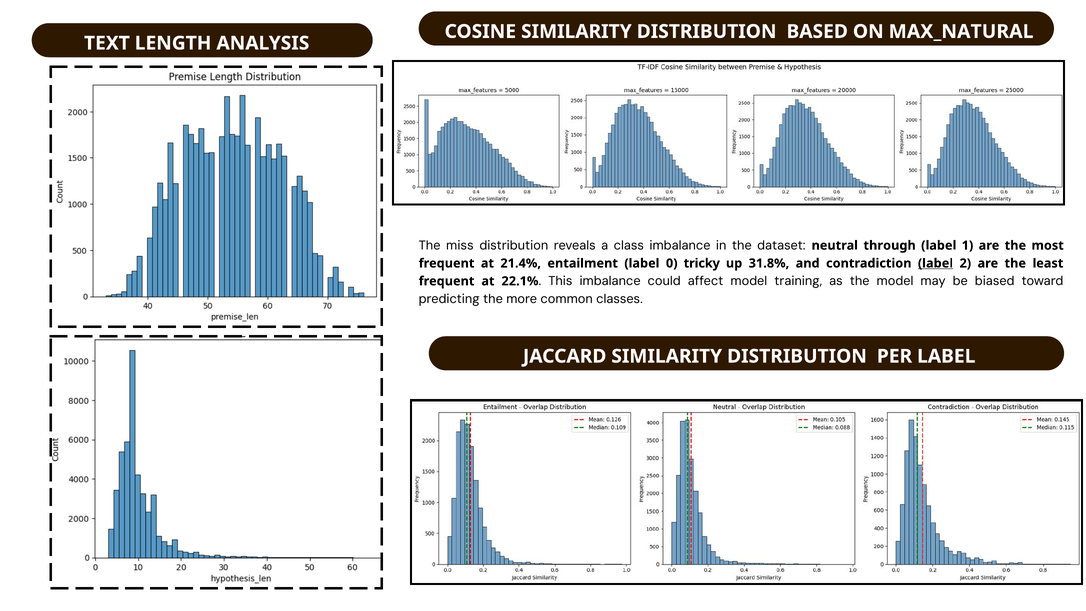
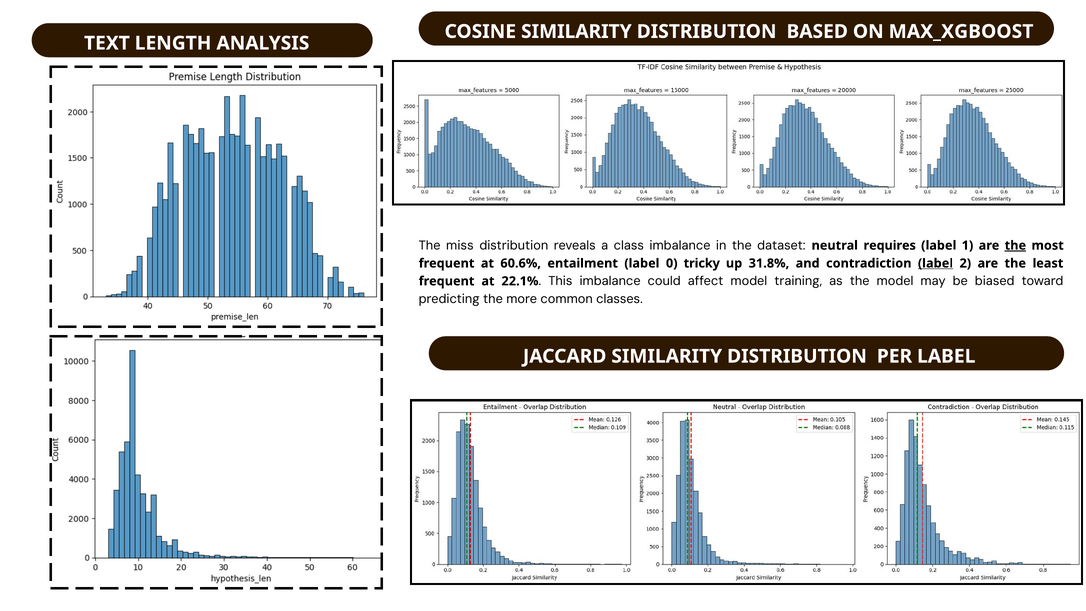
MAX_NATURAL: MAX_NATURAL -> MAX_XGBOOST (961, 32)
through: through -> requires (890, 245)
the underline: none -> present (1015, 245)
21.4%: 21.4% -> 60.6% (521, 263)
